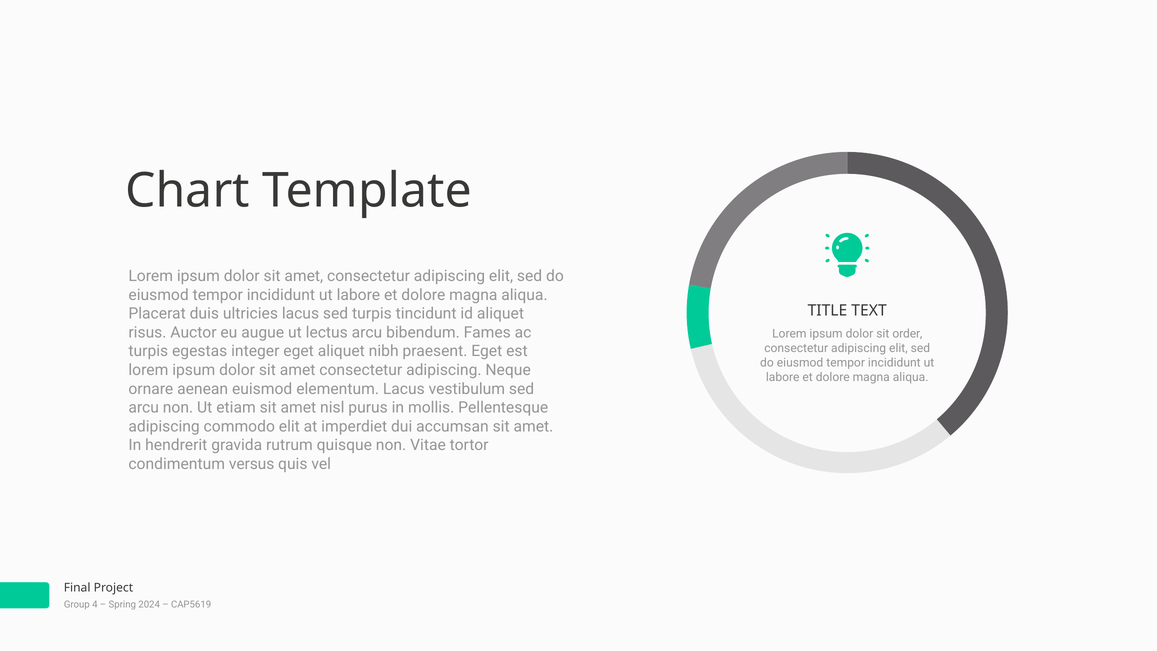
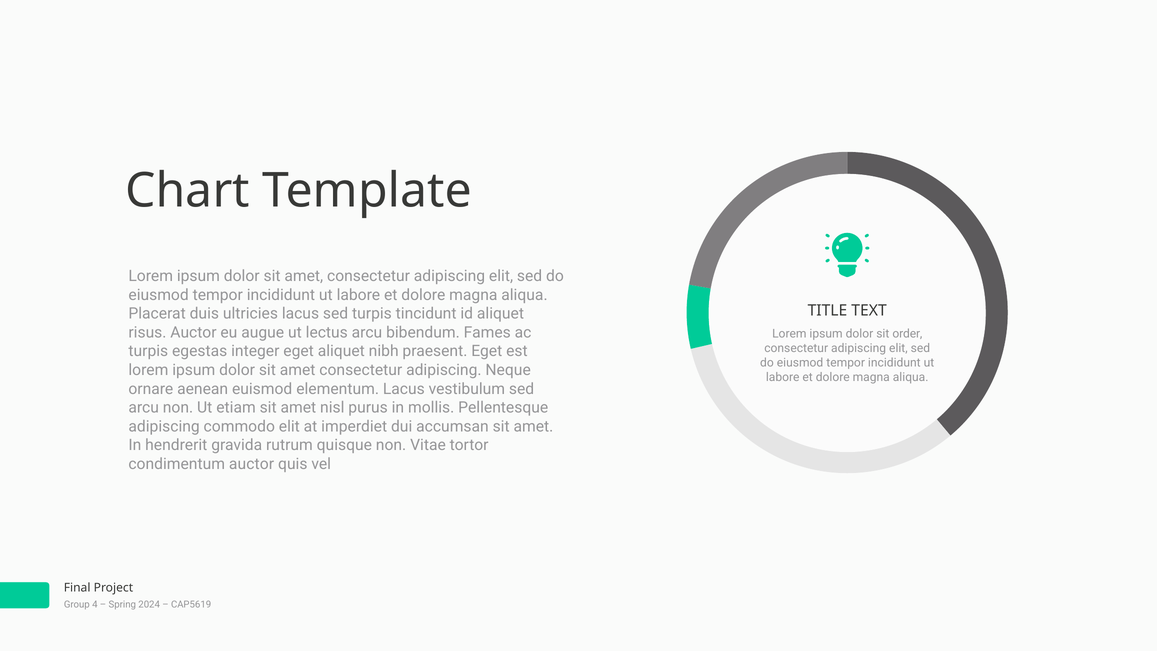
condimentum versus: versus -> auctor (252, 464)
